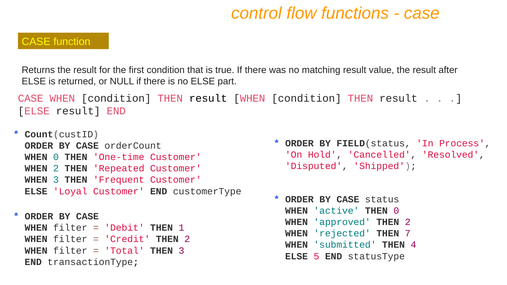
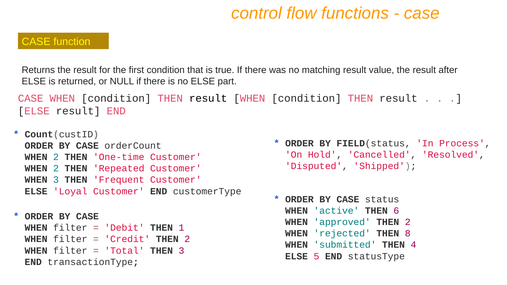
0: 0 -> 2 (56, 157)
THEN 0: 0 -> 6 (396, 211)
7: 7 -> 8 (408, 234)
